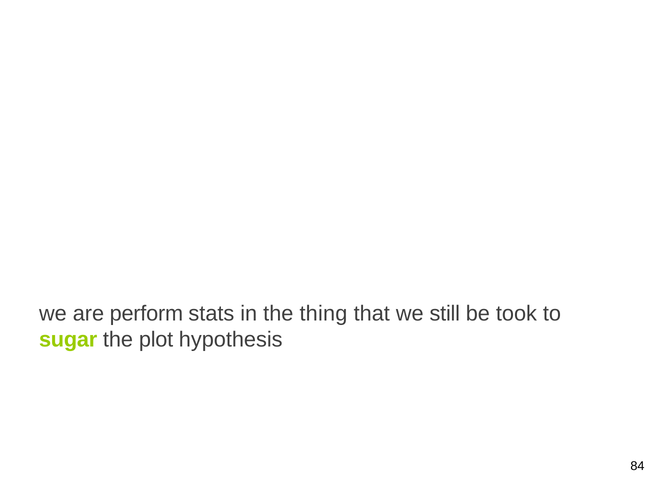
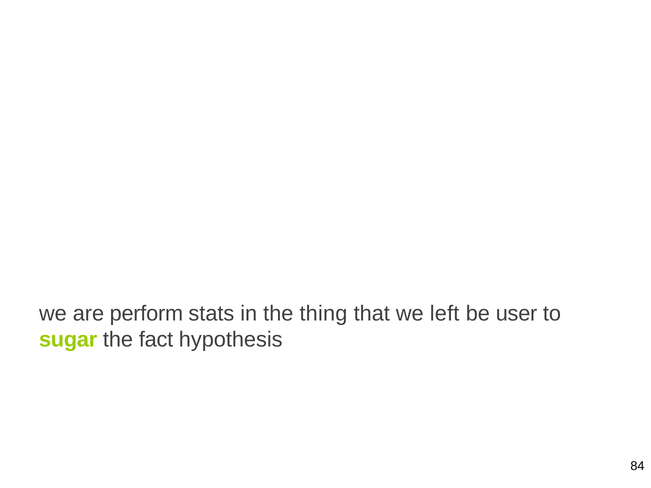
still: still -> left (445, 314)
took: took -> user (517, 314)
plot: plot -> fact (156, 340)
